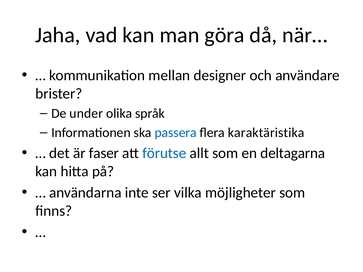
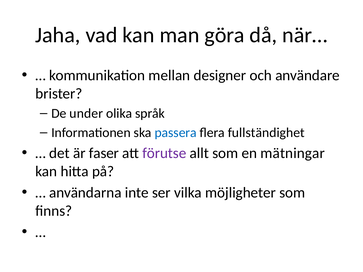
karaktäristika: karaktäristika -> fullständighet (266, 133)
förutse colour: blue -> purple (164, 153)
deltagarna: deltagarna -> mätningar (293, 153)
